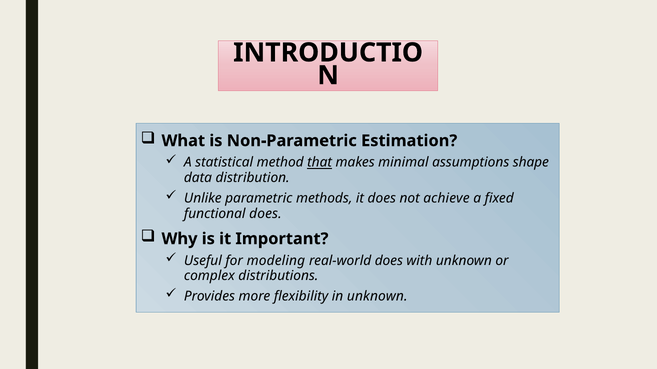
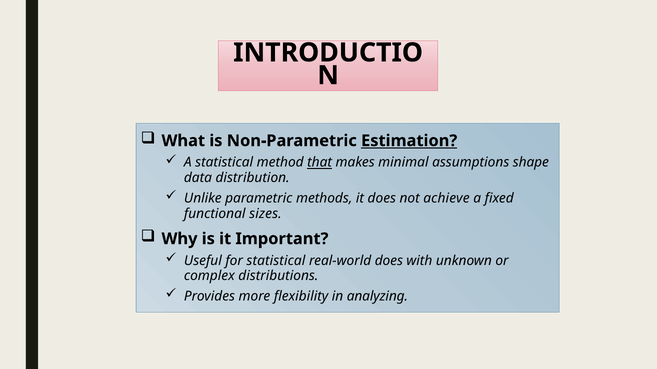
Estimation underline: none -> present (409, 141)
functional does: does -> sizes (265, 214)
for modeling: modeling -> statistical (276, 261)
in unknown: unknown -> analyzing (377, 297)
